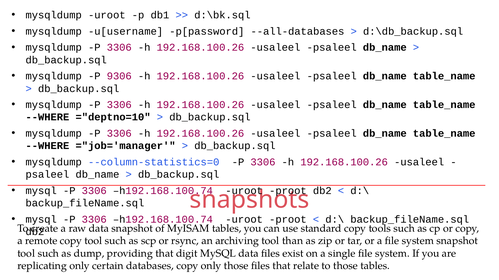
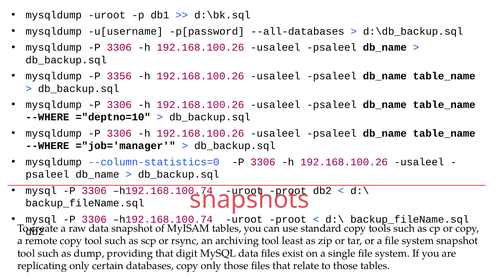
9306: 9306 -> 3356 (119, 76)
than: than -> least (293, 241)
